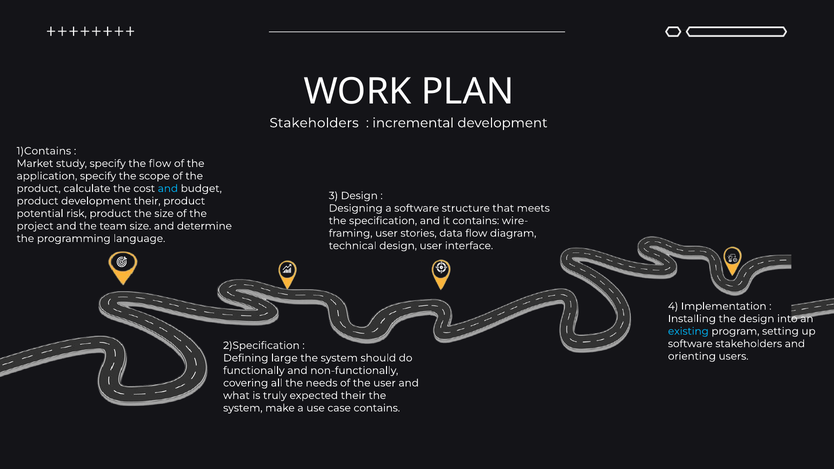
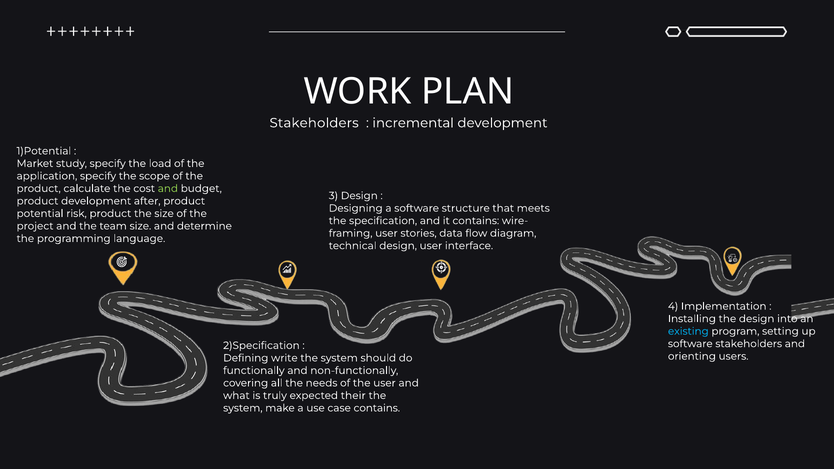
1)Contains: 1)Contains -> 1)Potential (44, 151)
the flow: flow -> load (160, 164)
and colour: light blue -> light green (168, 189)
development their: their -> after (147, 201)
large: large -> write (284, 358)
